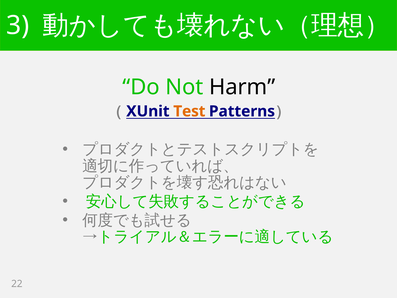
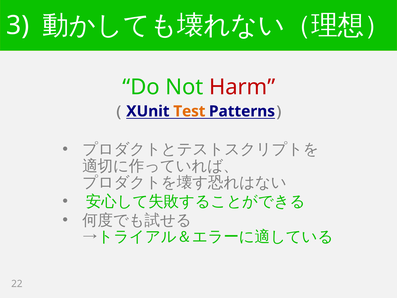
Harm colour: black -> red (242, 87)
